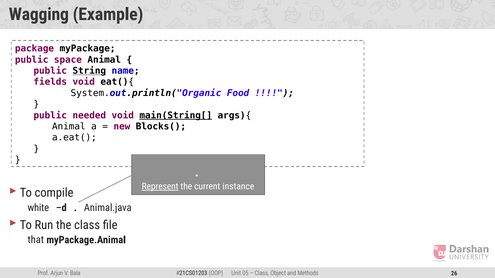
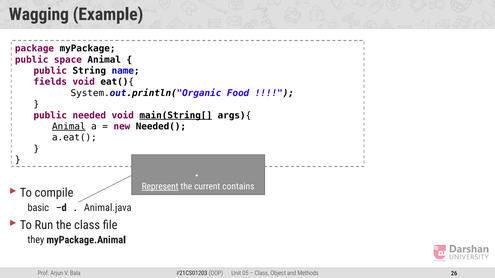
String underline: present -> none (89, 71)
Animal underline: none -> present (69, 127)
Blocks(: Blocks( -> Needed( (161, 127)
instance: instance -> contains (238, 187)
white: white -> basic (38, 208)
that: that -> they (36, 240)
